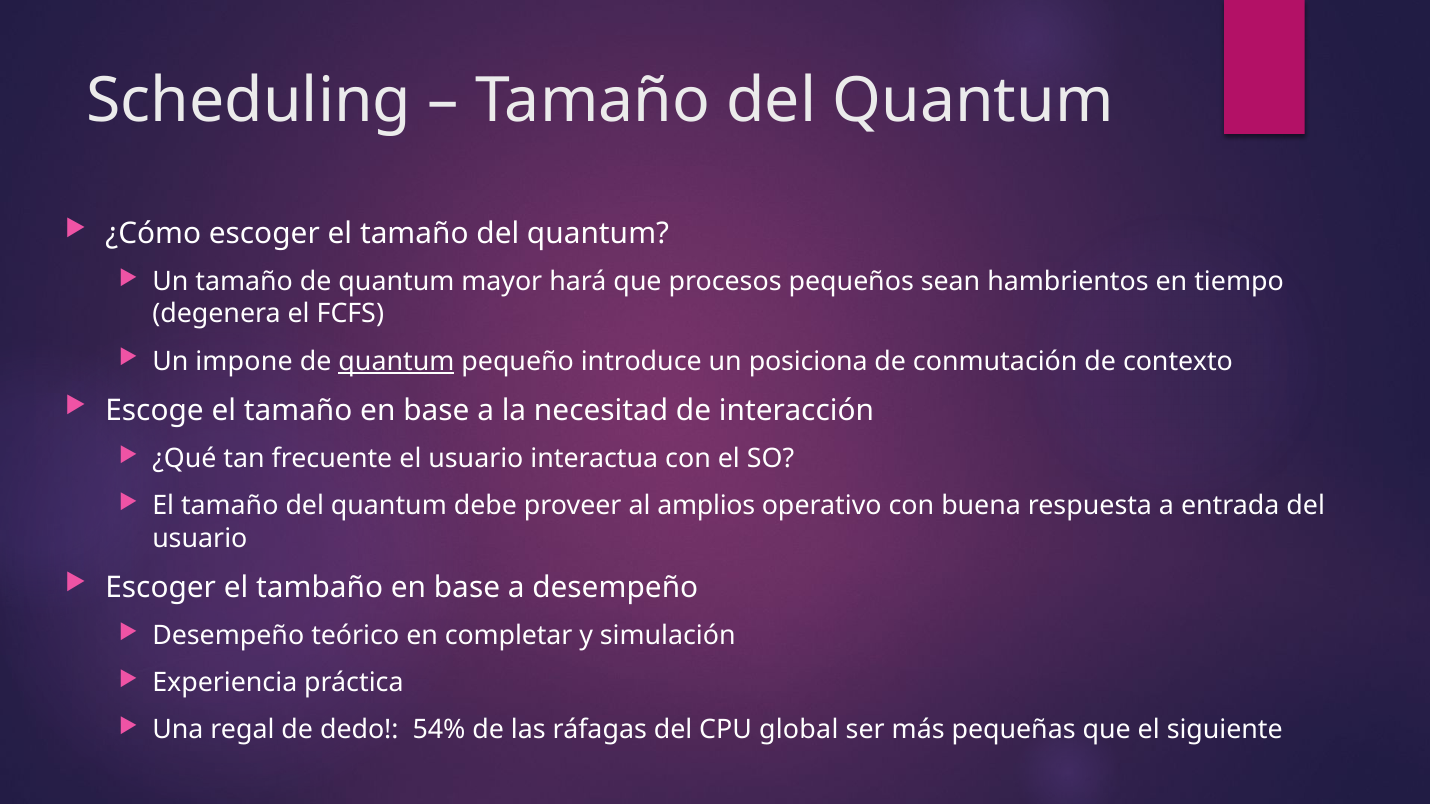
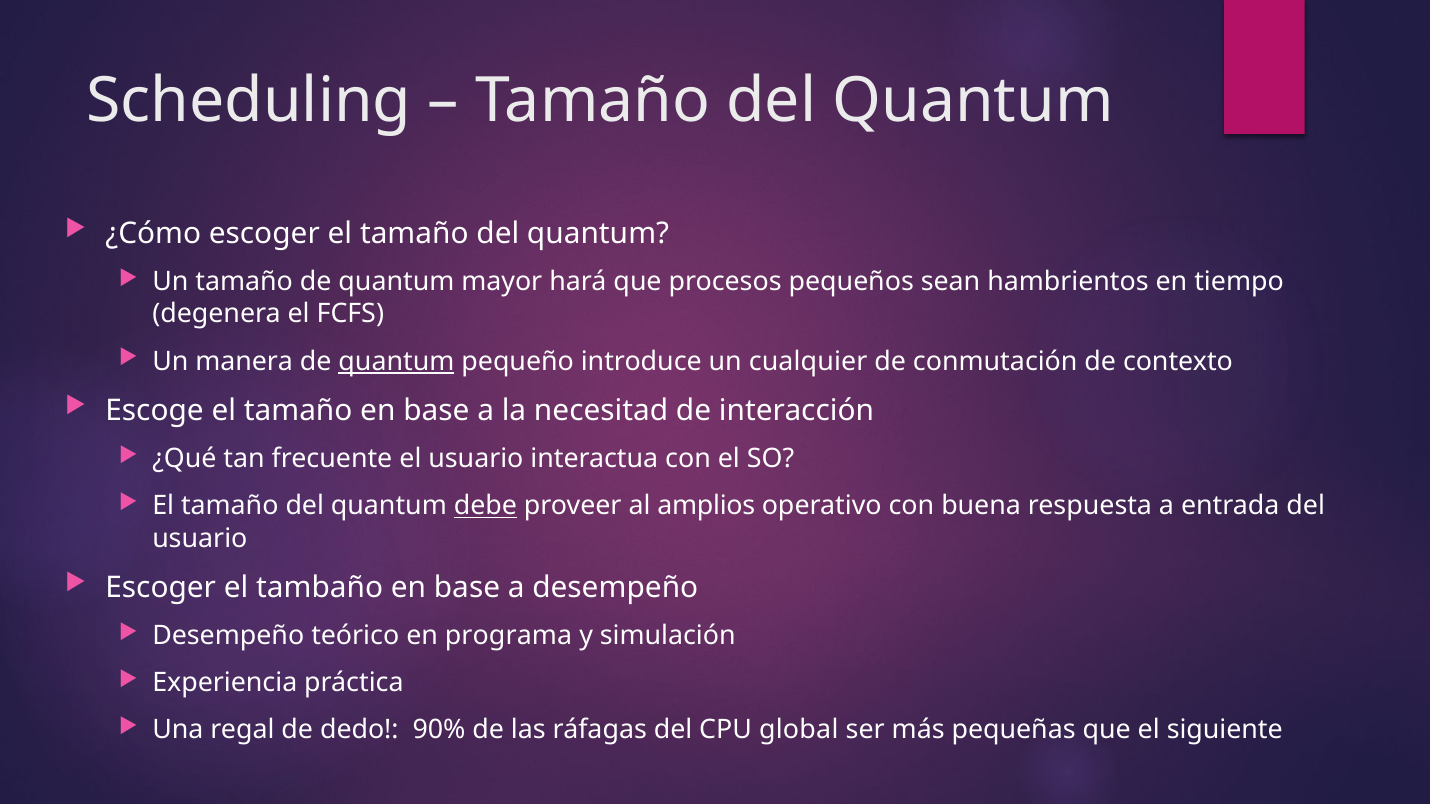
impone: impone -> manera (244, 361)
posiciona: posiciona -> cualquier (808, 361)
debe underline: none -> present (485, 506)
completar: completar -> programa (509, 636)
54%: 54% -> 90% (439, 730)
